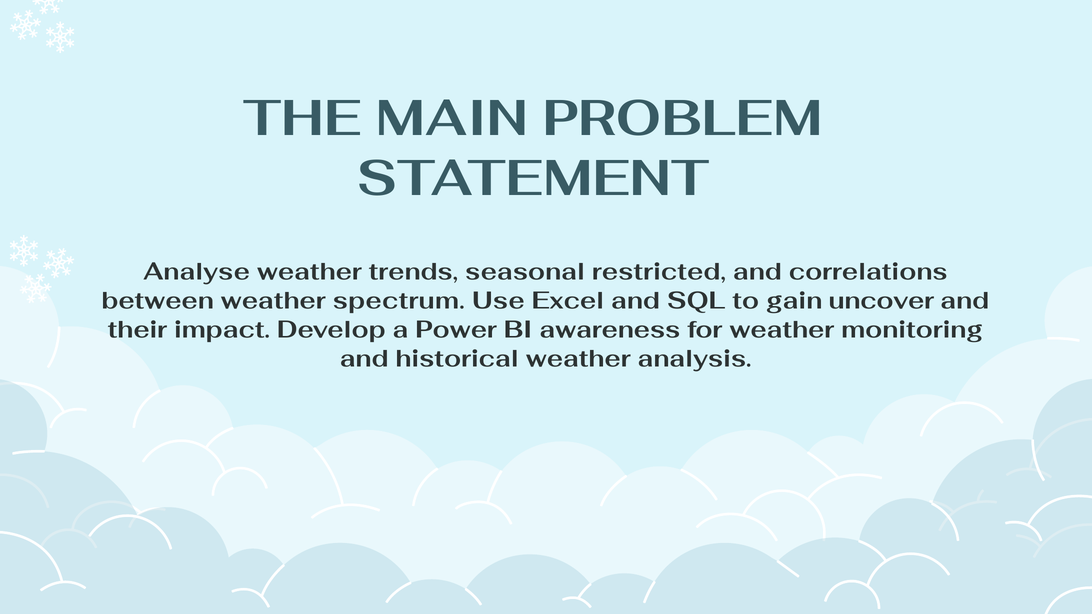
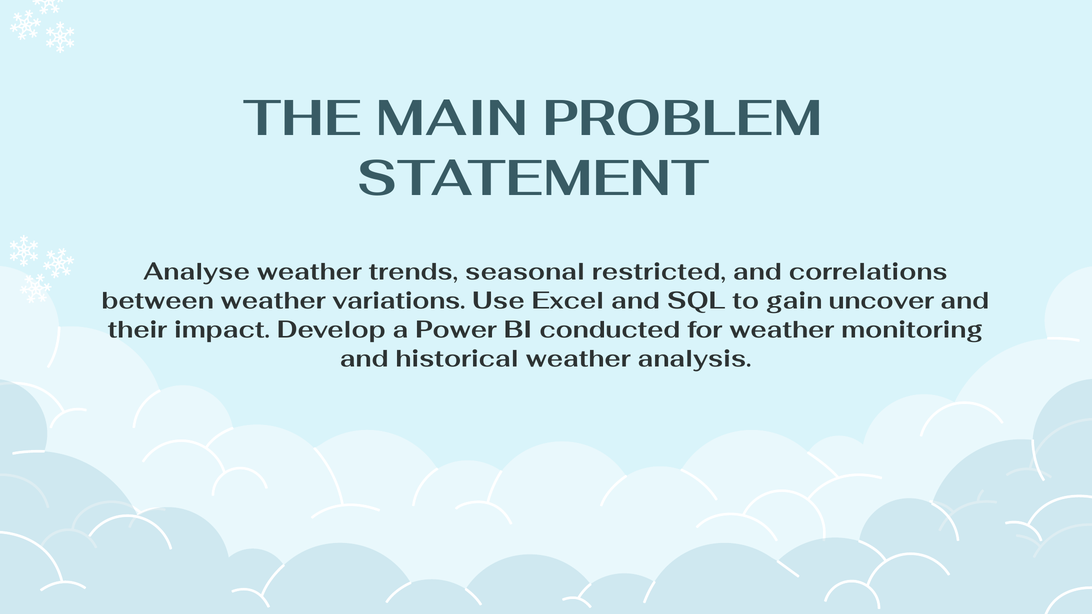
spectrum: spectrum -> variations (399, 301)
awareness: awareness -> conducted (610, 330)
